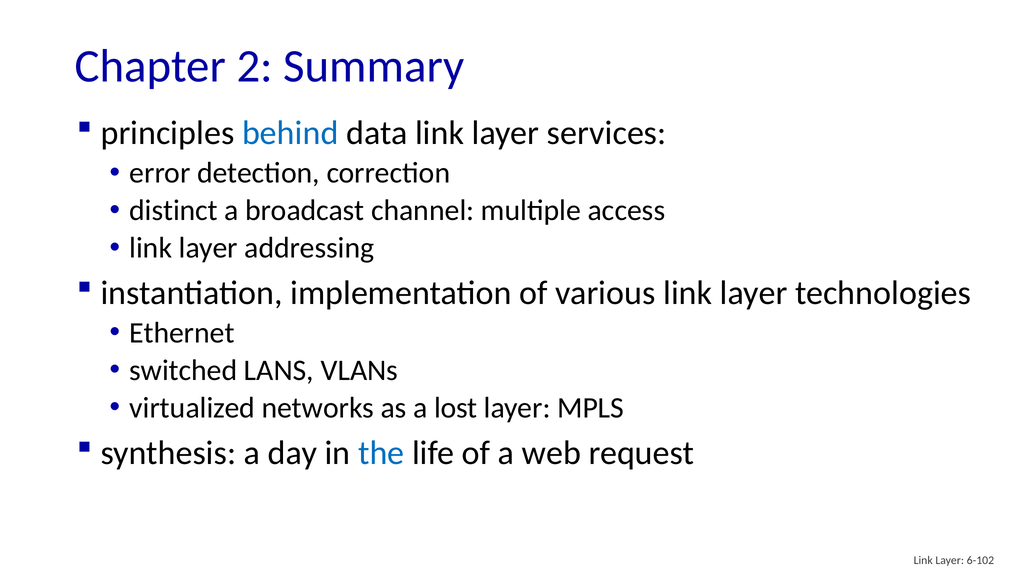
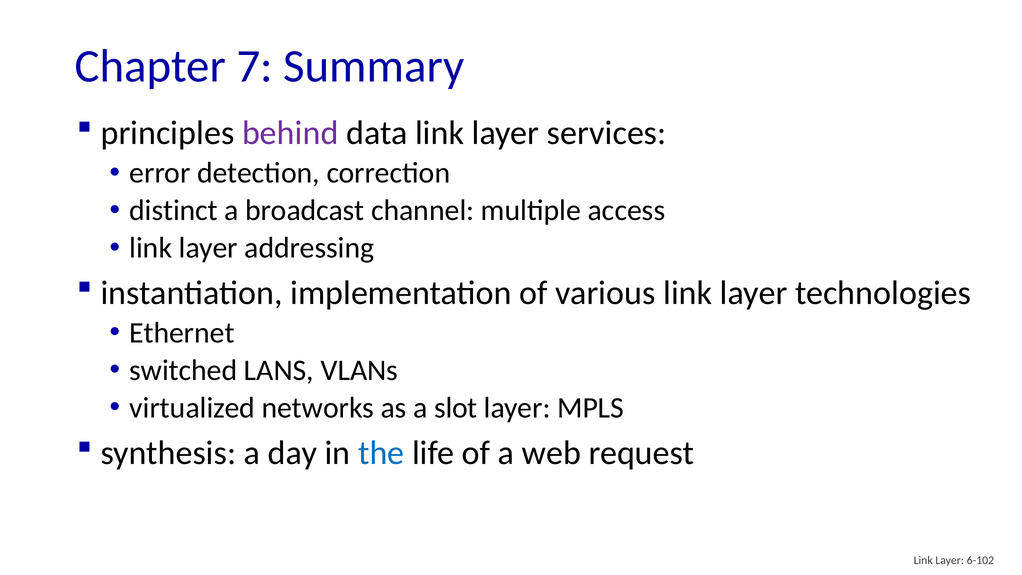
2: 2 -> 7 (255, 67)
behind colour: blue -> purple (290, 133)
lost: lost -> slot (456, 408)
